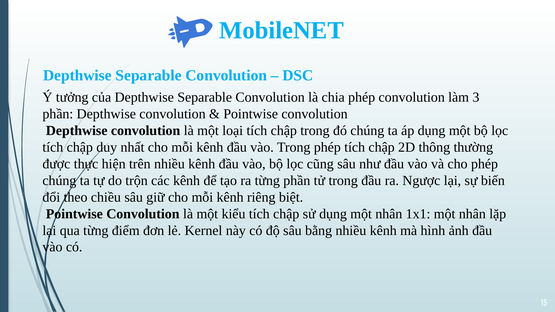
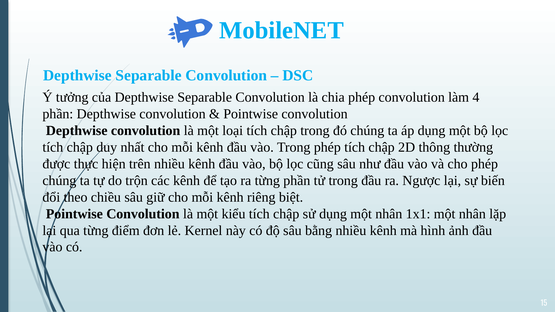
3: 3 -> 4 (476, 97)
